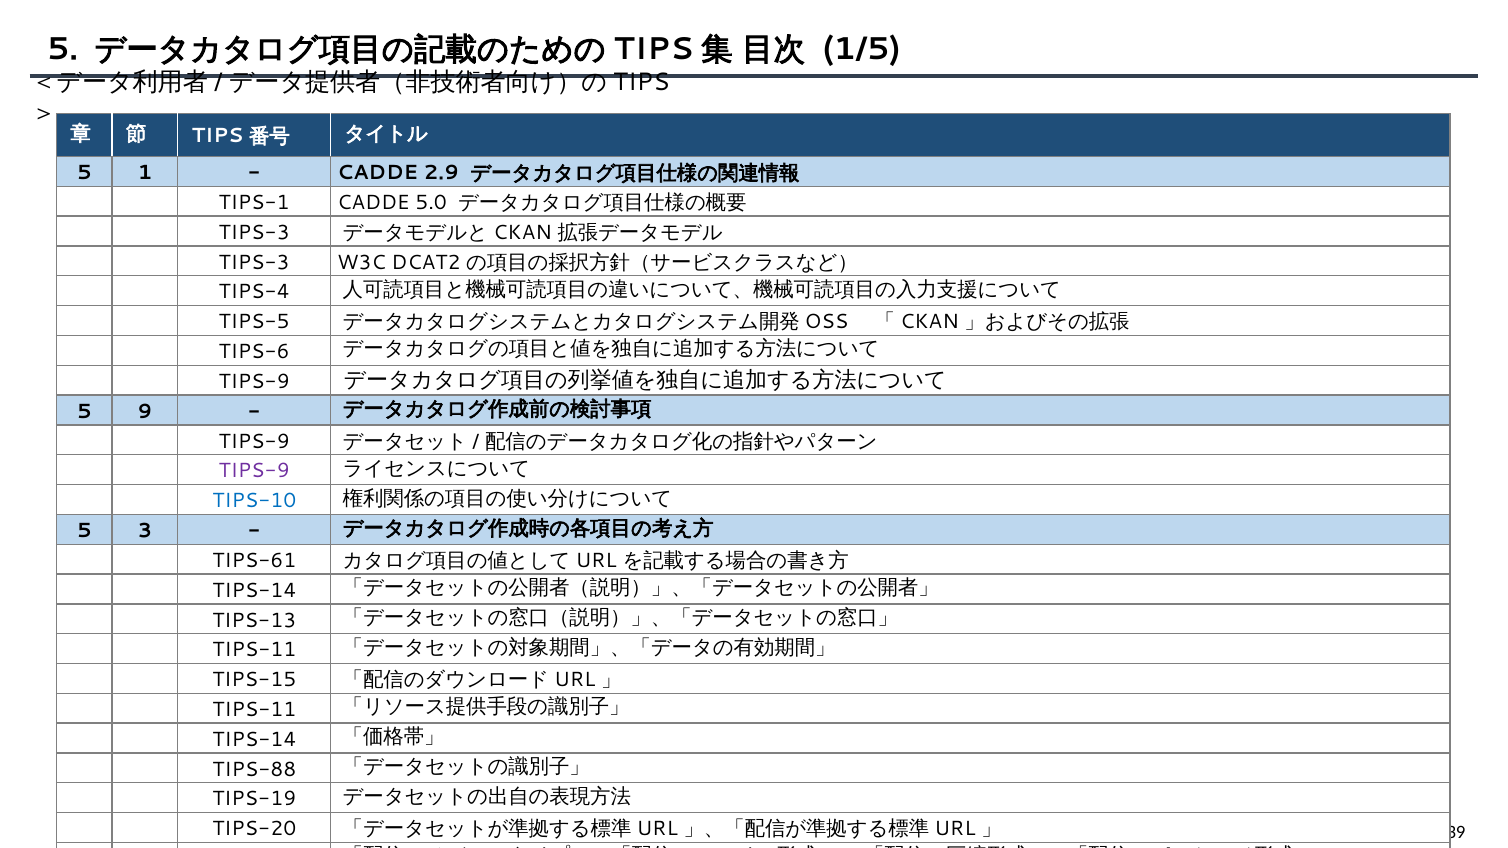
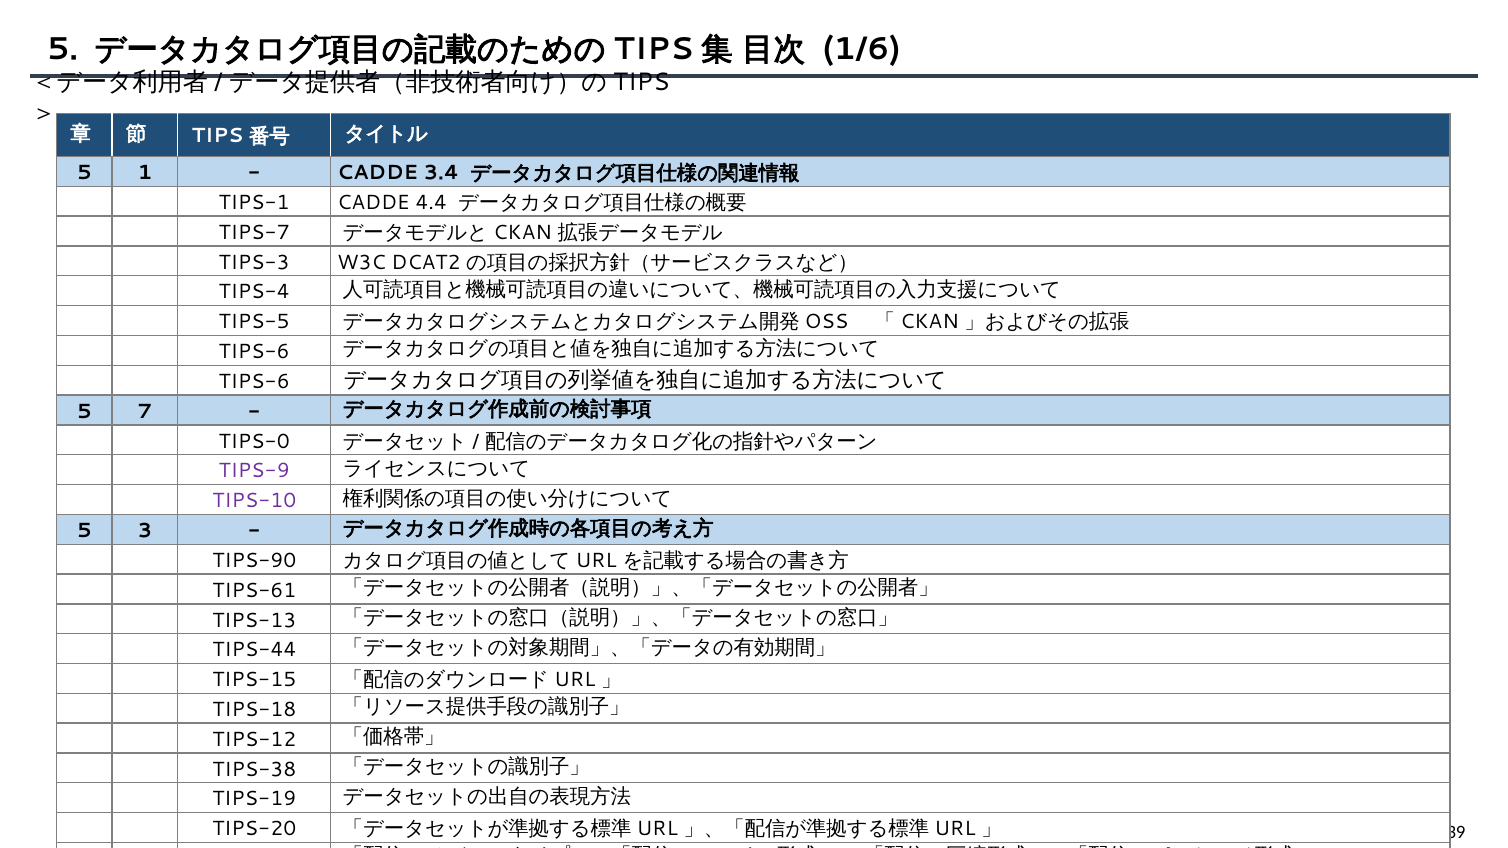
1/5: 1/5 -> 1/6 (861, 49)
2.9: 2.9 -> 3.4 (441, 173)
5.0: 5.0 -> 4.4 (431, 203)
TIPS-3: TIPS-3 -> TIPS-7 (254, 233)
TIPS-9: TIPS-9 -> TIPS-6 (254, 382)
9: 9 -> 7 (145, 412)
TIPS-9: TIPS-9 -> TIPS-0 (254, 441)
TIPS-10 colour: blue -> purple (254, 501)
TIPS-61: TIPS-61 -> TIPS-90 (254, 561)
TIPS-14: TIPS-14 -> TIPS-61 (254, 591)
TIPS-11: TIPS-11 -> TIPS-44 (254, 650)
TIPS-11: TIPS-11 -> TIPS-18 (254, 710)
TIPS-14: TIPS-14 -> TIPS-12 (254, 740)
TIPS-88: TIPS-88 -> TIPS-38 (254, 770)
